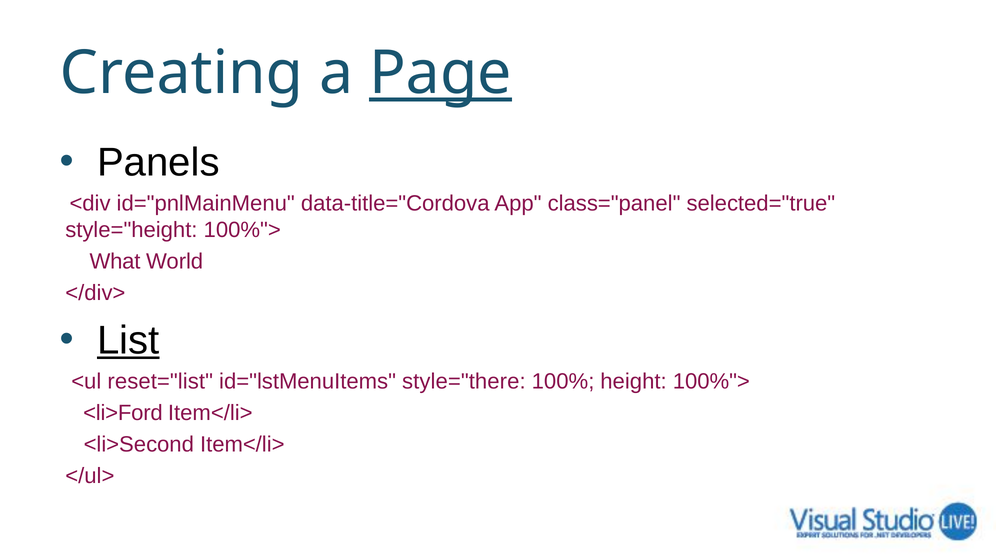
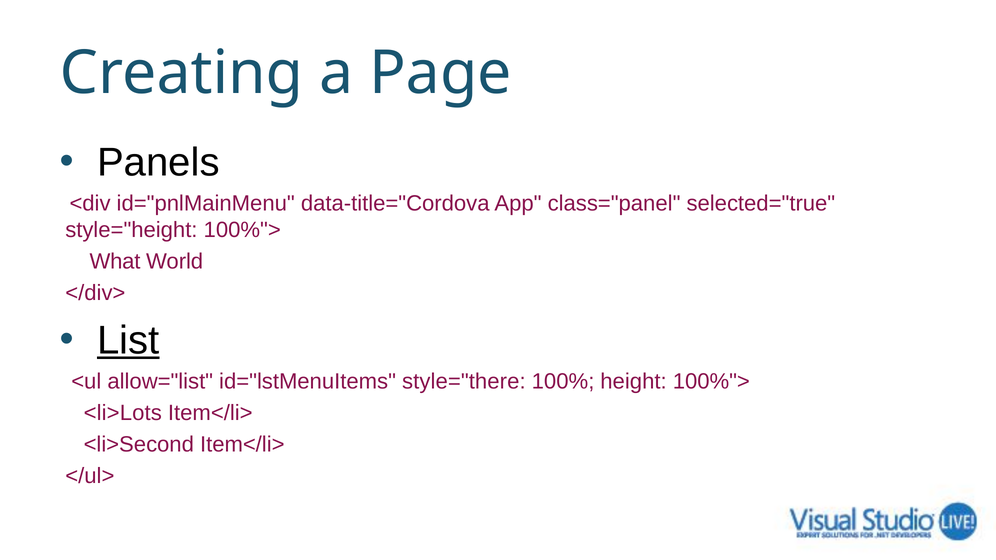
Page underline: present -> none (440, 73)
reset="list: reset="list -> allow="list (160, 382)
<li>Ford: <li>Ford -> <li>Lots (123, 413)
